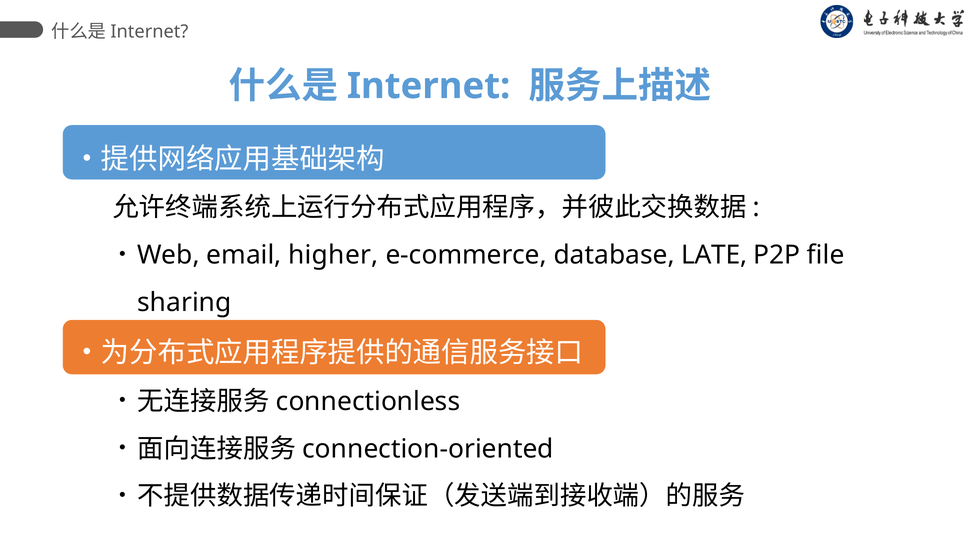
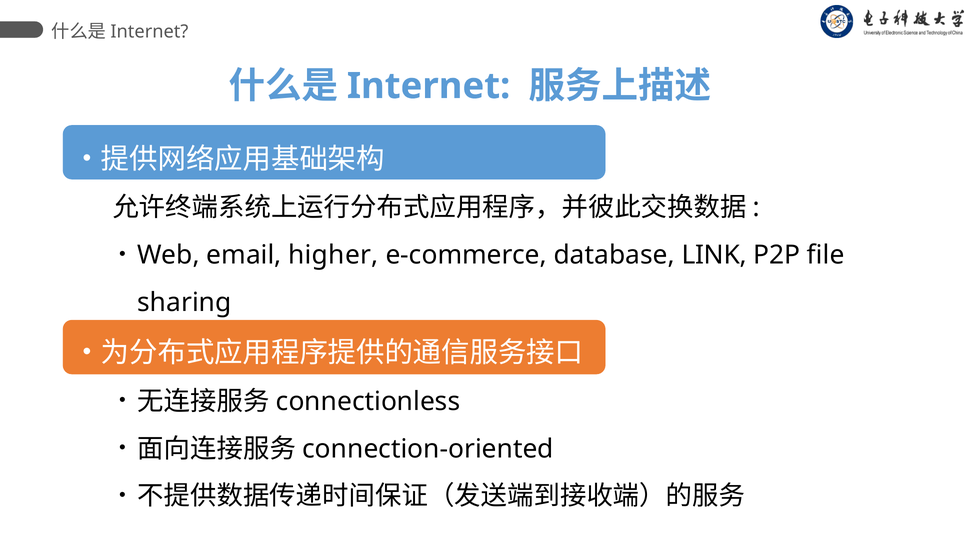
LATE: LATE -> LINK (714, 255)
